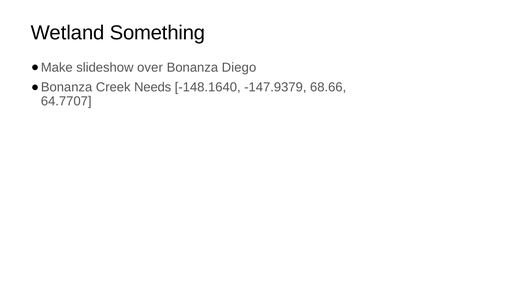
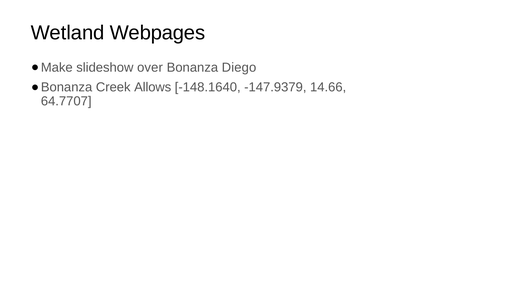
Something: Something -> Webpages (157, 33)
Needs: Needs -> Allows (153, 87)
68.66: 68.66 -> 14.66 (328, 87)
